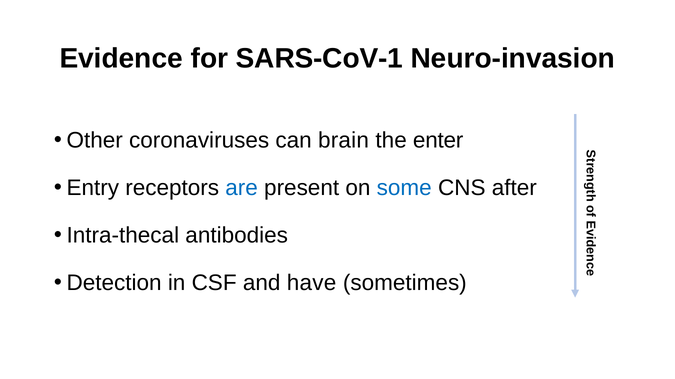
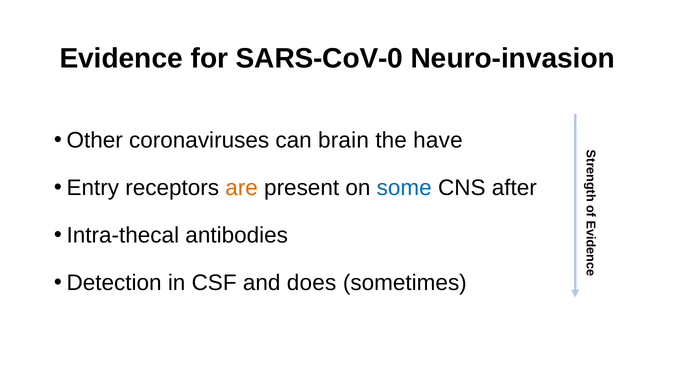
SARS-CoV-1: SARS-CoV-1 -> SARS-CoV-0 (319, 58)
enter: enter -> have (438, 141)
are colour: blue -> orange (242, 188)
have: have -> does (312, 283)
